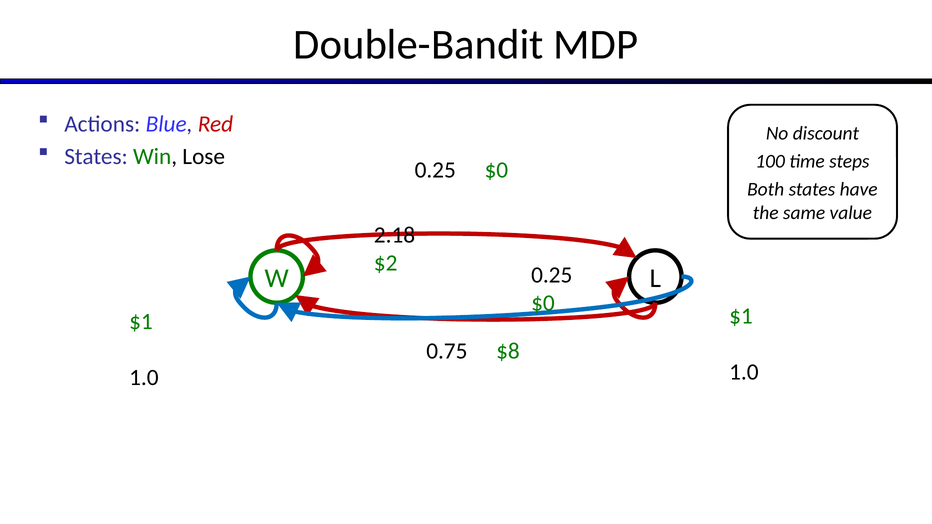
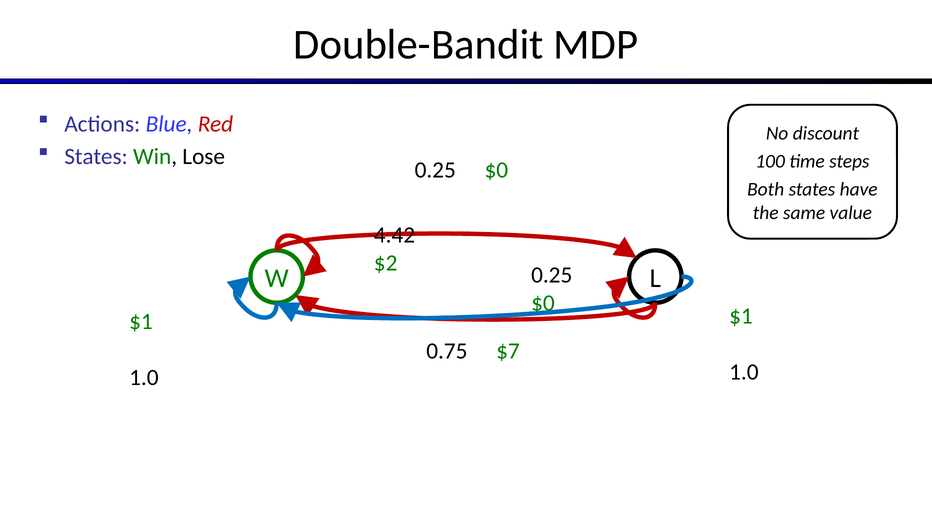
2.18: 2.18 -> 4.42 (394, 235)
$8: $8 -> $7 (508, 351)
